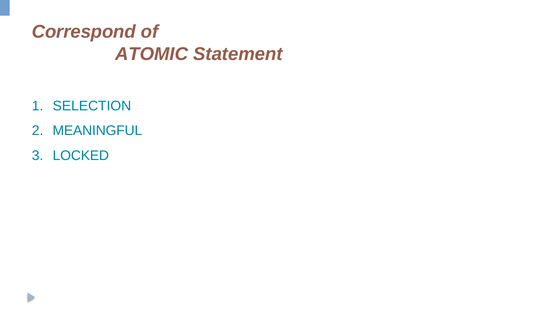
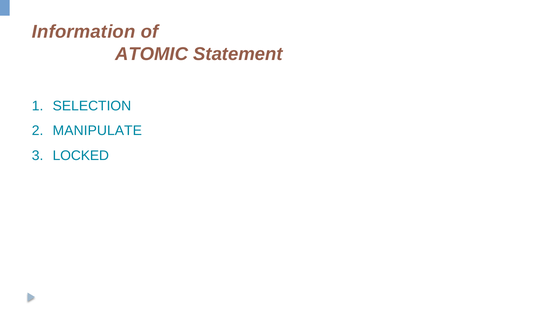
Correspond: Correspond -> Information (84, 32)
MEANINGFUL: MEANINGFUL -> MANIPULATE (97, 131)
